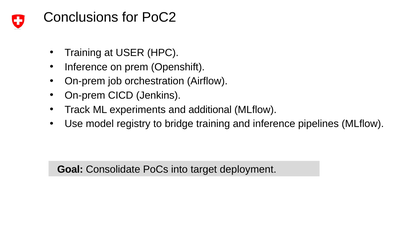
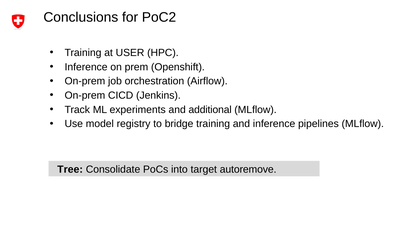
Goal: Goal -> Tree (70, 169)
deployment: deployment -> autoremove (248, 169)
